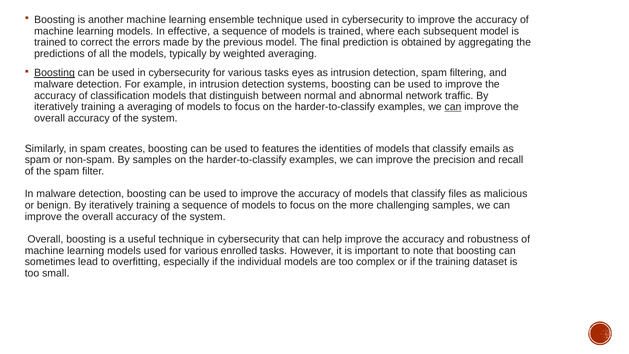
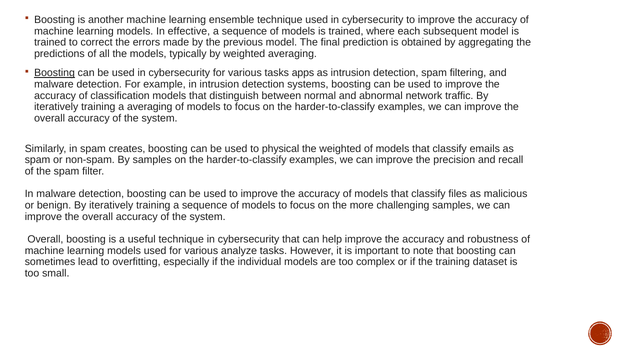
eyes: eyes -> apps (303, 73)
can underline: present -> none (453, 107)
features: features -> physical (281, 149)
the identities: identities -> weighted (340, 149)
enrolled: enrolled -> analyze (239, 250)
